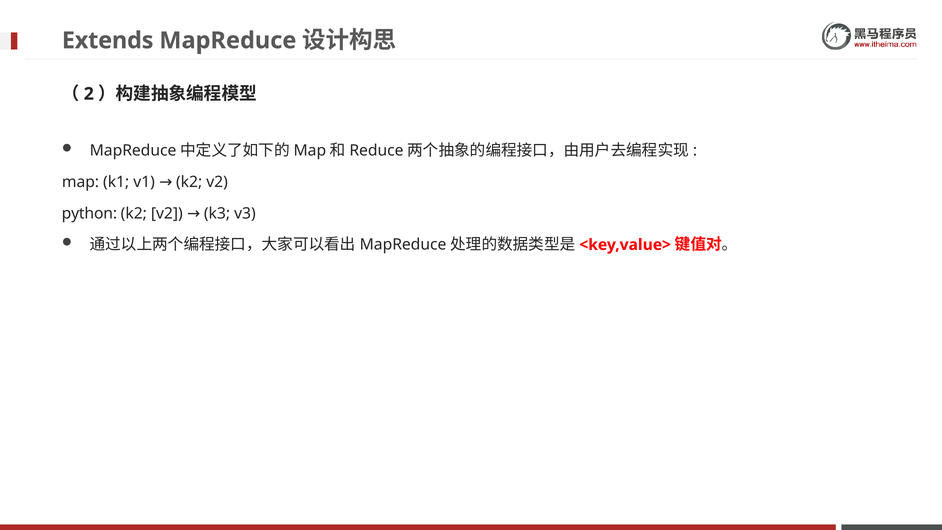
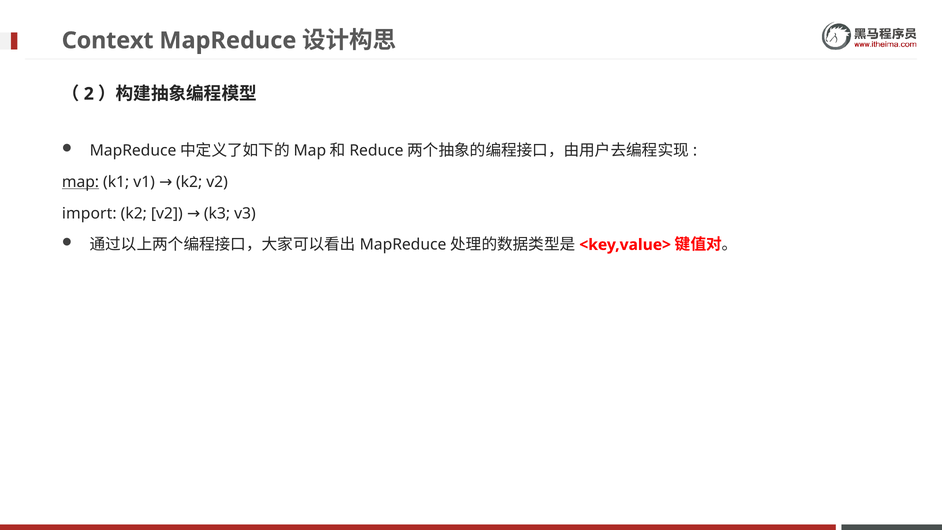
Extends: Extends -> Context (108, 40)
map underline: none -> present (80, 182)
python: python -> import (89, 213)
